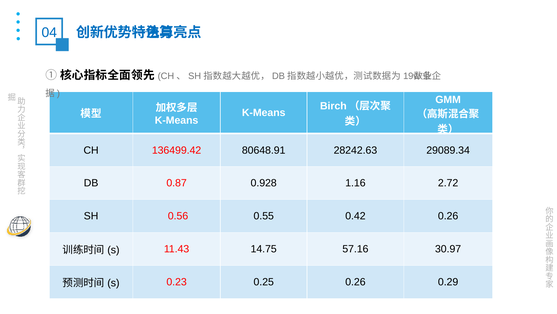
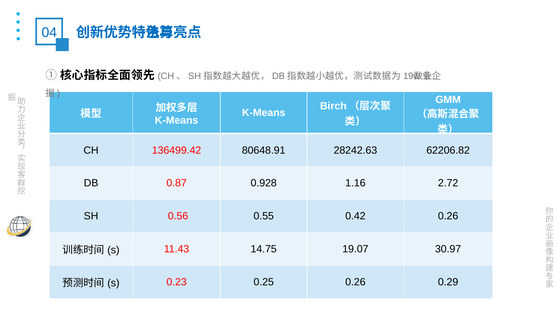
29089.34: 29089.34 -> 62206.82 (448, 150)
57.16: 57.16 -> 19.07 (355, 249)
